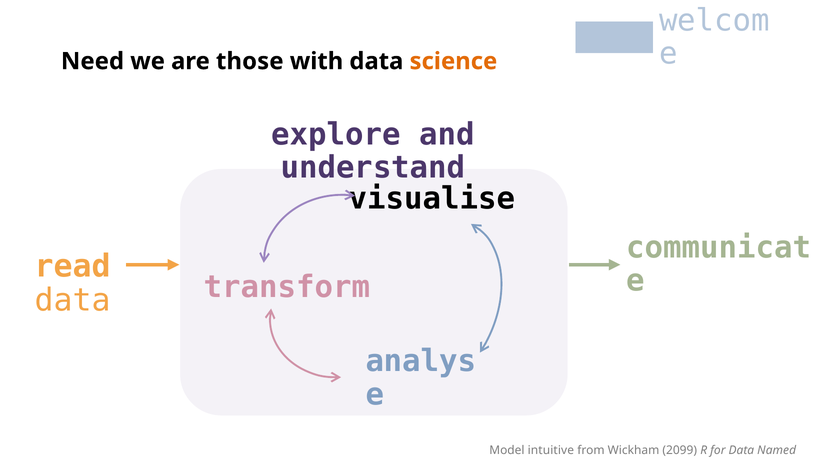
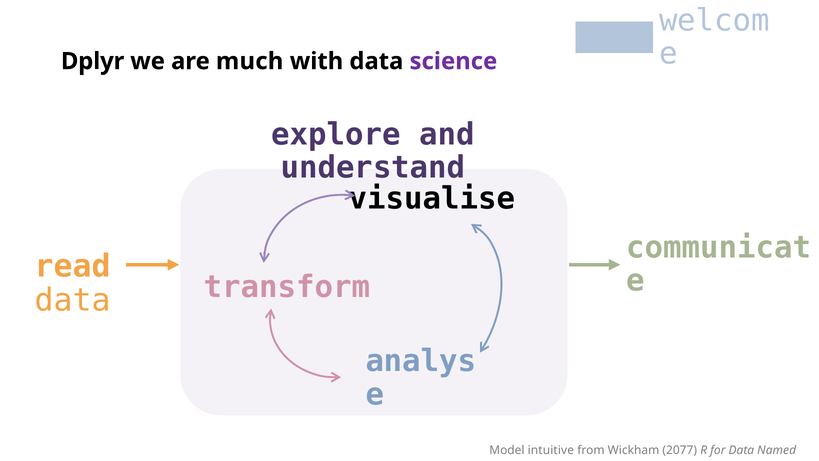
Need: Need -> Dplyr (93, 61)
those: those -> much (250, 61)
science colour: orange -> purple (453, 61)
2099: 2099 -> 2077 (680, 450)
